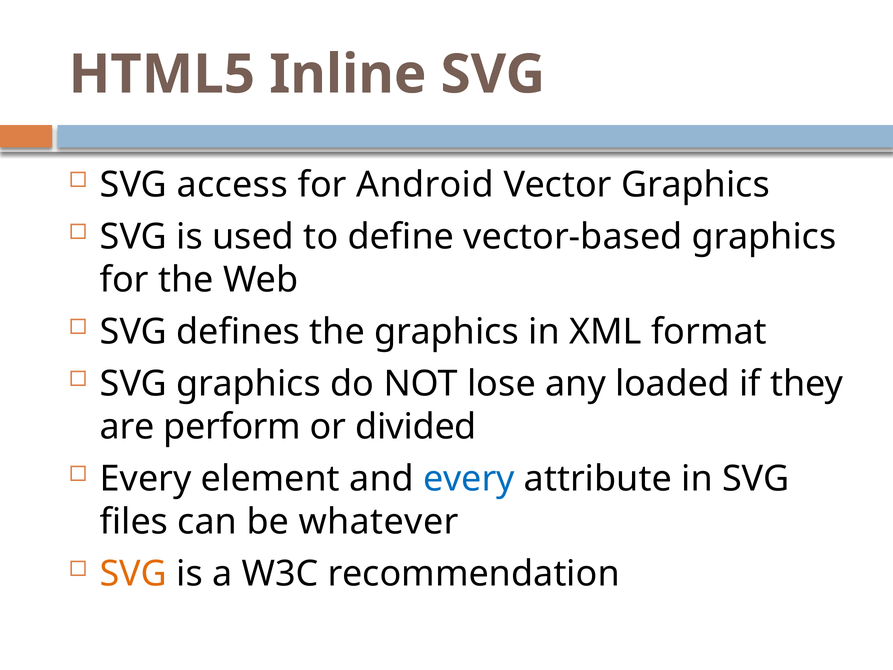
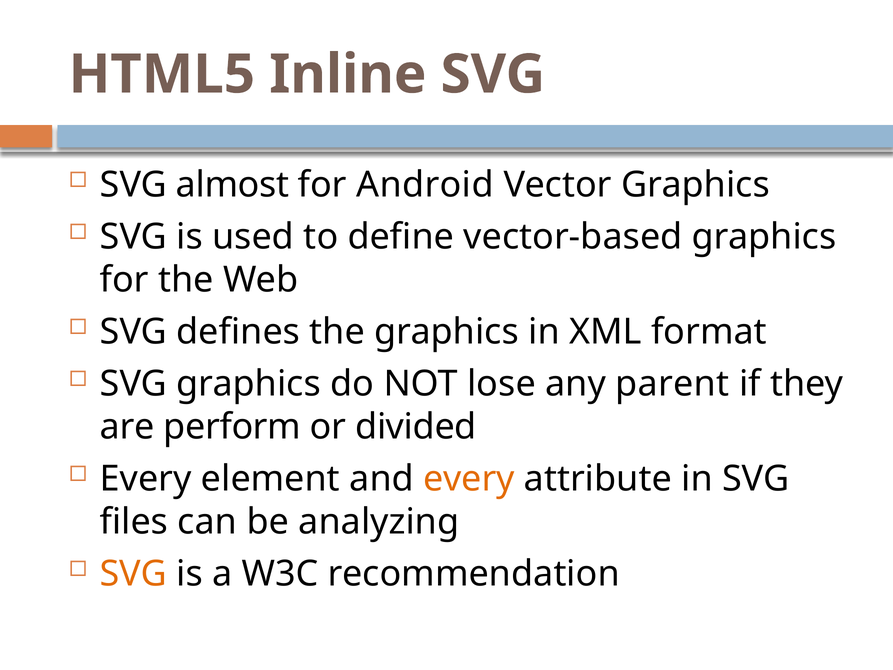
access: access -> almost (233, 185)
loaded: loaded -> parent (672, 384)
every colour: blue -> orange (469, 479)
whatever: whatever -> analyzing (379, 522)
